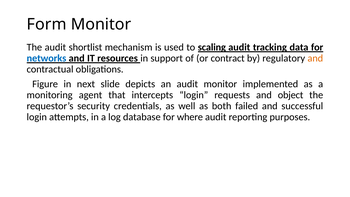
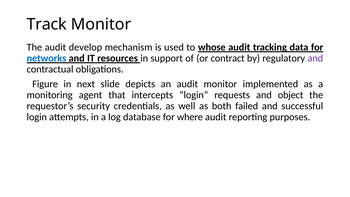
Form: Form -> Track (47, 24)
shortlist: shortlist -> develop (85, 47)
scaling: scaling -> whose (212, 47)
and colour: orange -> purple (315, 58)
